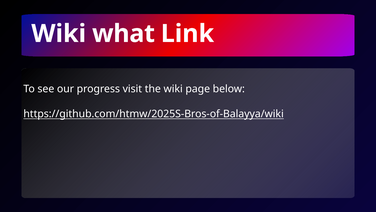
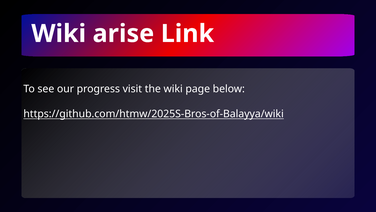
what: what -> arise (123, 34)
